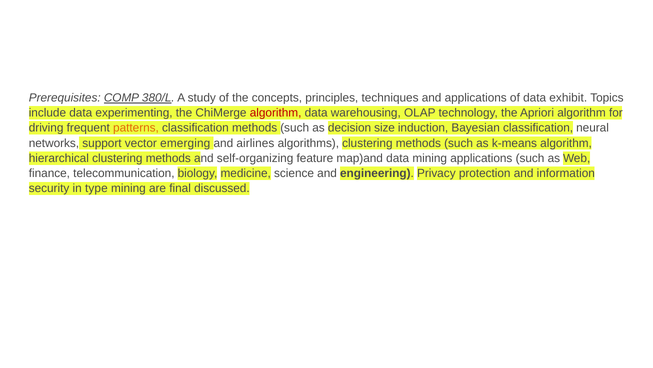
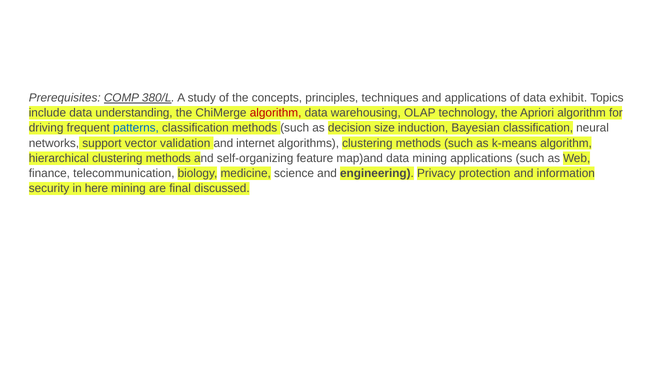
experimenting: experimenting -> understanding (134, 113)
patterns colour: orange -> blue (136, 128)
emerging: emerging -> validation (185, 143)
airlines: airlines -> internet (255, 143)
type: type -> here (96, 188)
